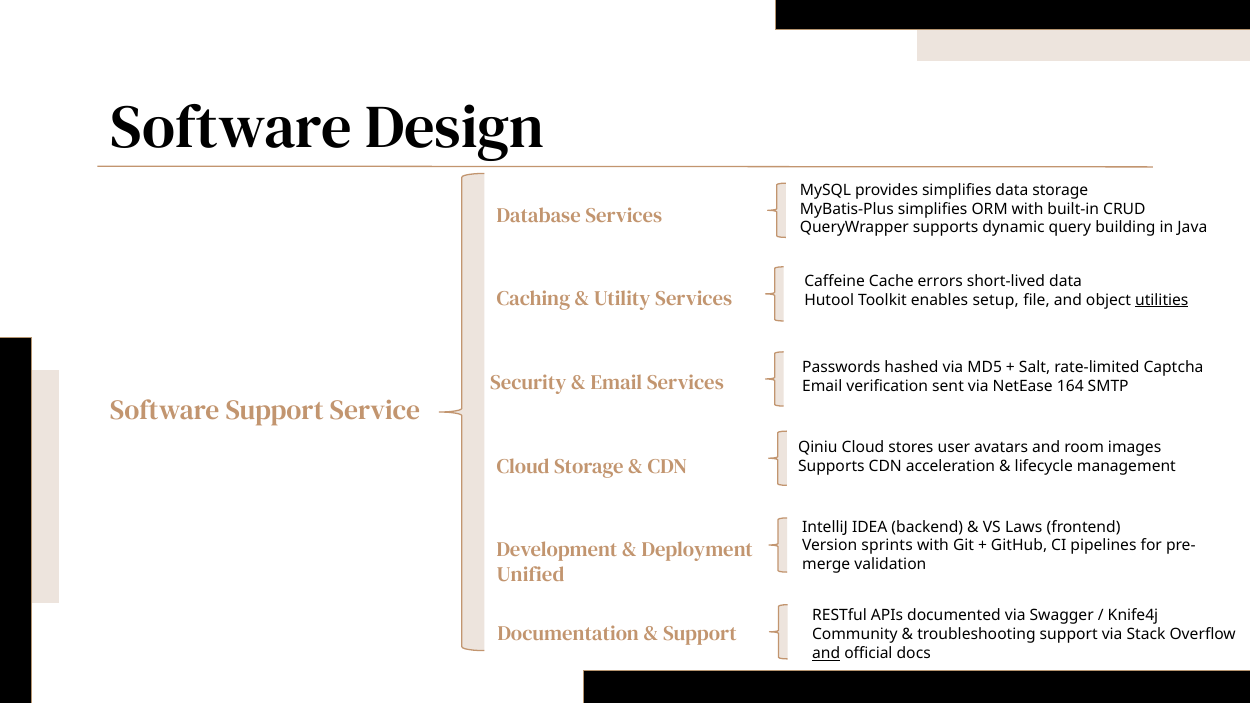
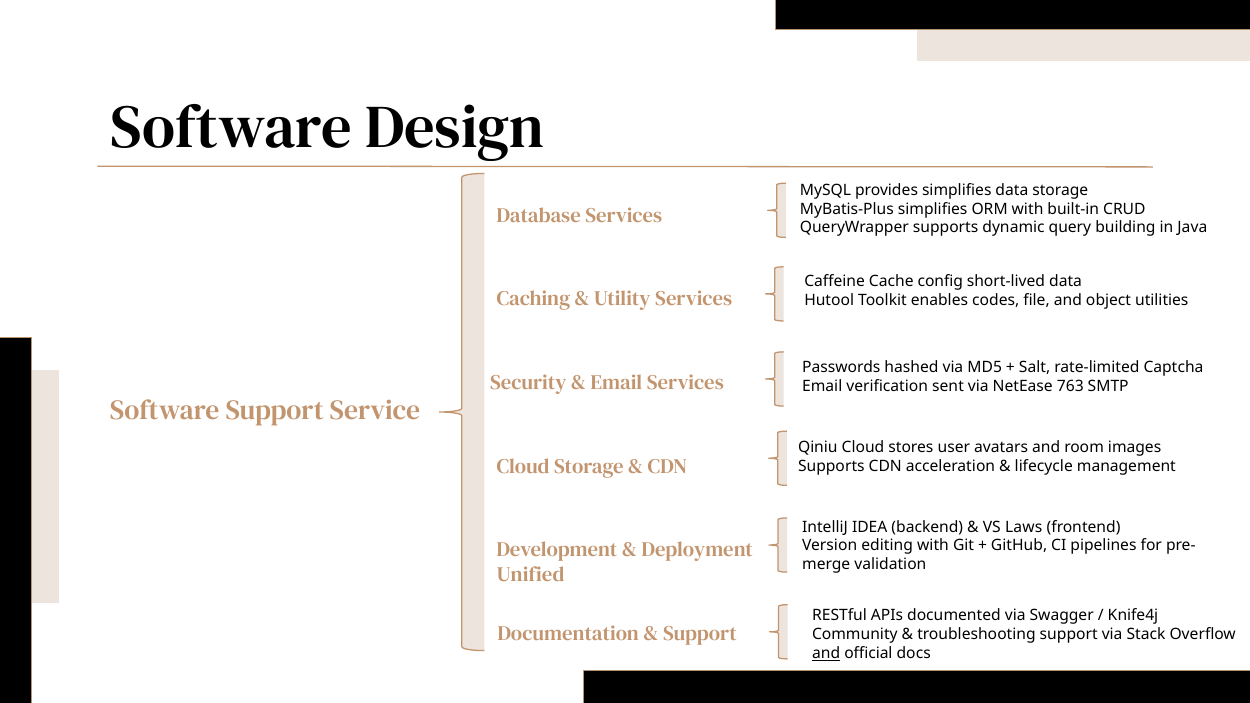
errors: errors -> config (940, 281)
setup: setup -> codes (996, 300)
utilities underline: present -> none (1162, 300)
164: 164 -> 763 (1070, 386)
sprints: sprints -> editing (887, 546)
